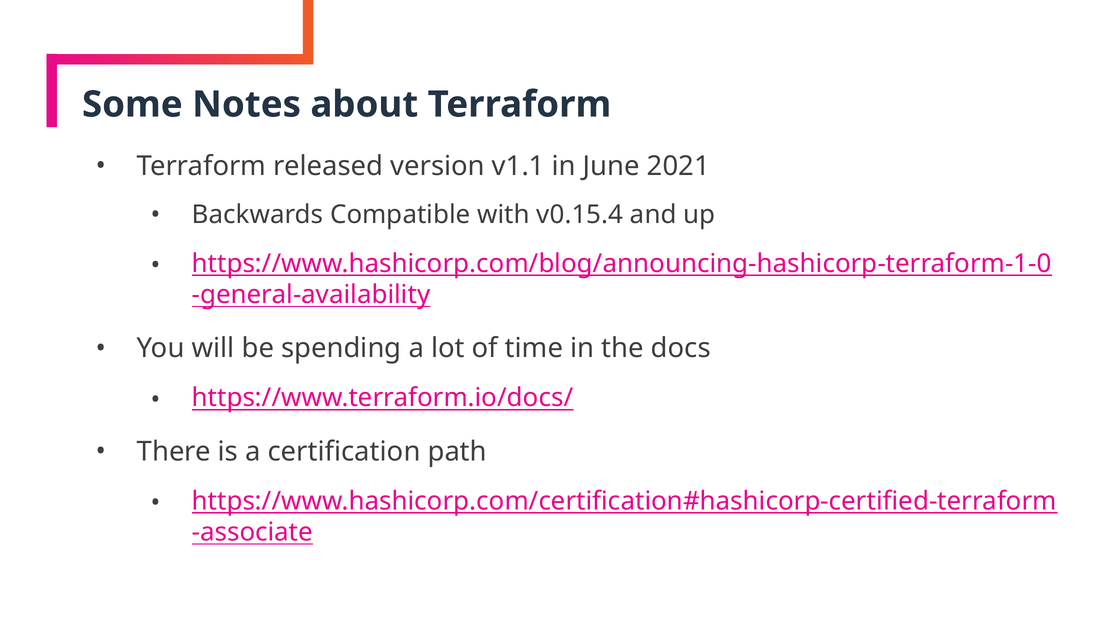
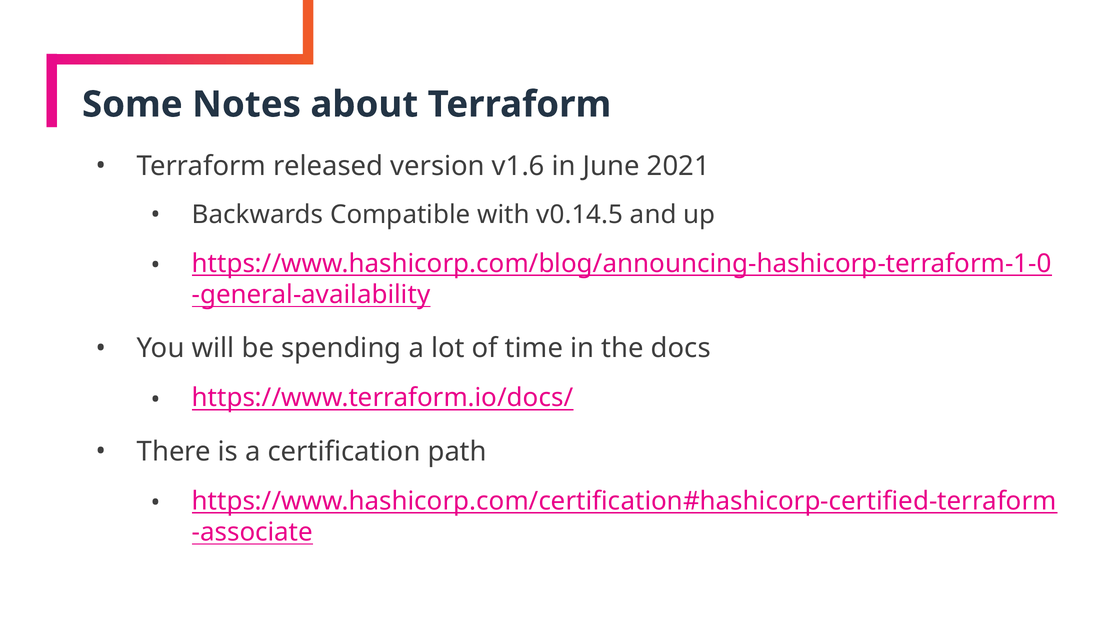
v1.1: v1.1 -> v1.6 (518, 166)
v0.15.4: v0.15.4 -> v0.14.5 (580, 215)
